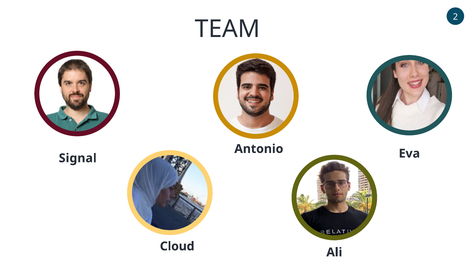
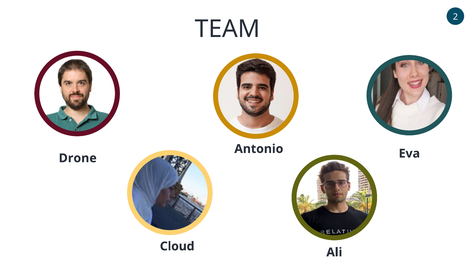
Signal: Signal -> Drone (78, 158)
